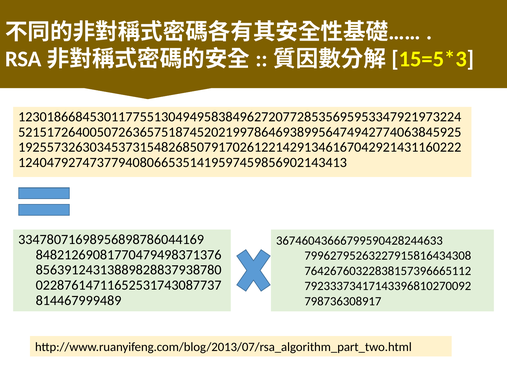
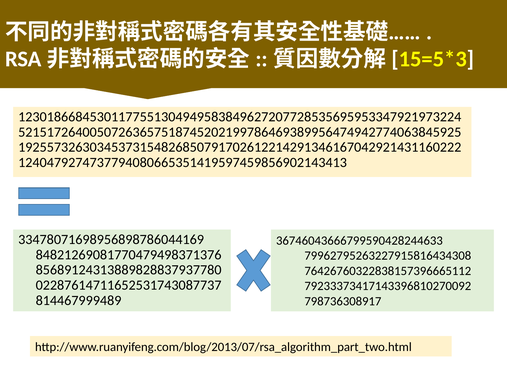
85639124313889828837938780: 85639124313889828837938780 -> 85689124313889828837937780 (129, 270)
